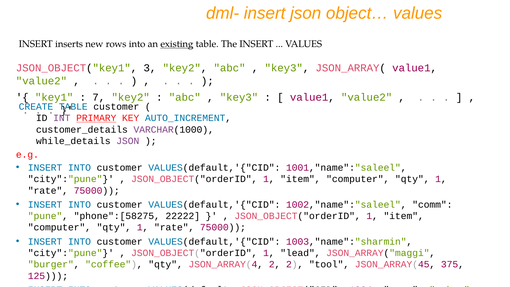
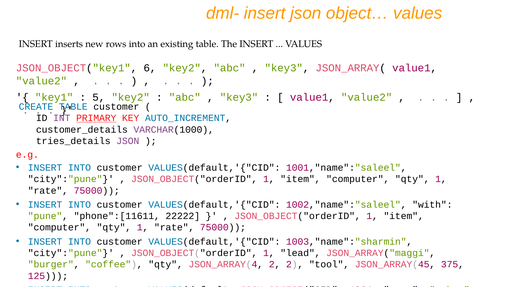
existing underline: present -> none (177, 44)
3: 3 -> 6 (150, 68)
7: 7 -> 5 (99, 97)
while_details: while_details -> tries_details (73, 141)
comm: comm -> with (432, 204)
phone":[58275: phone":[58275 -> phone":[11611 (117, 216)
